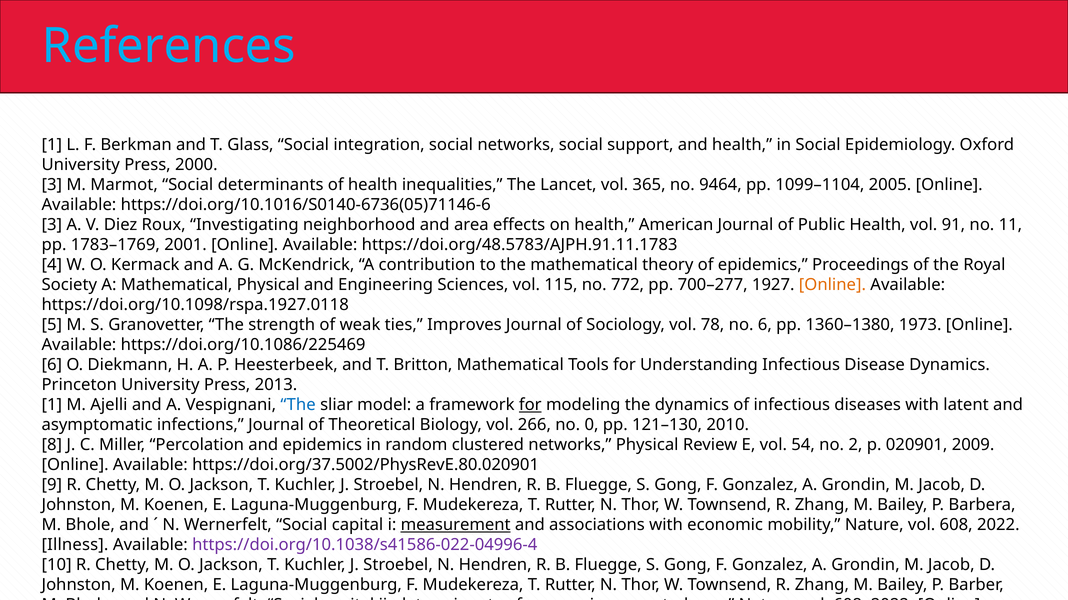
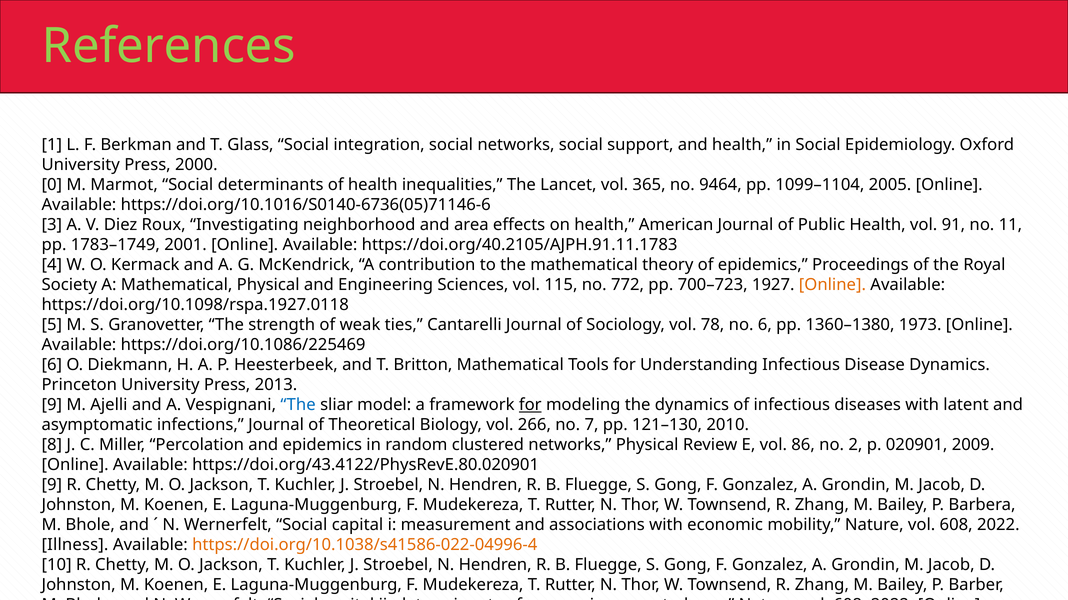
References colour: light blue -> light green (169, 46)
3: 3 -> 0 (52, 185)
1783–1769: 1783–1769 -> 1783–1749 (115, 245)
https://doi.org/48.5783/AJPH.91.11.1783: https://doi.org/48.5783/AJPH.91.11.1783 -> https://doi.org/40.2105/AJPH.91.11.1783 (520, 245)
700–277: 700–277 -> 700–723 (713, 285)
Improves: Improves -> Cantarelli (464, 325)
1: 1 -> 9 (52, 405)
0: 0 -> 7 (592, 425)
54: 54 -> 86 (803, 446)
https://doi.org/37.5002/PhysRevE.80.020901: https://doi.org/37.5002/PhysRevE.80.020901 -> https://doi.org/43.4122/PhysRevE.80.020901 (366, 466)
measurement underline: present -> none (456, 526)
https://doi.org/10.1038/s41586-022-04996-4 colour: purple -> orange (365, 546)
